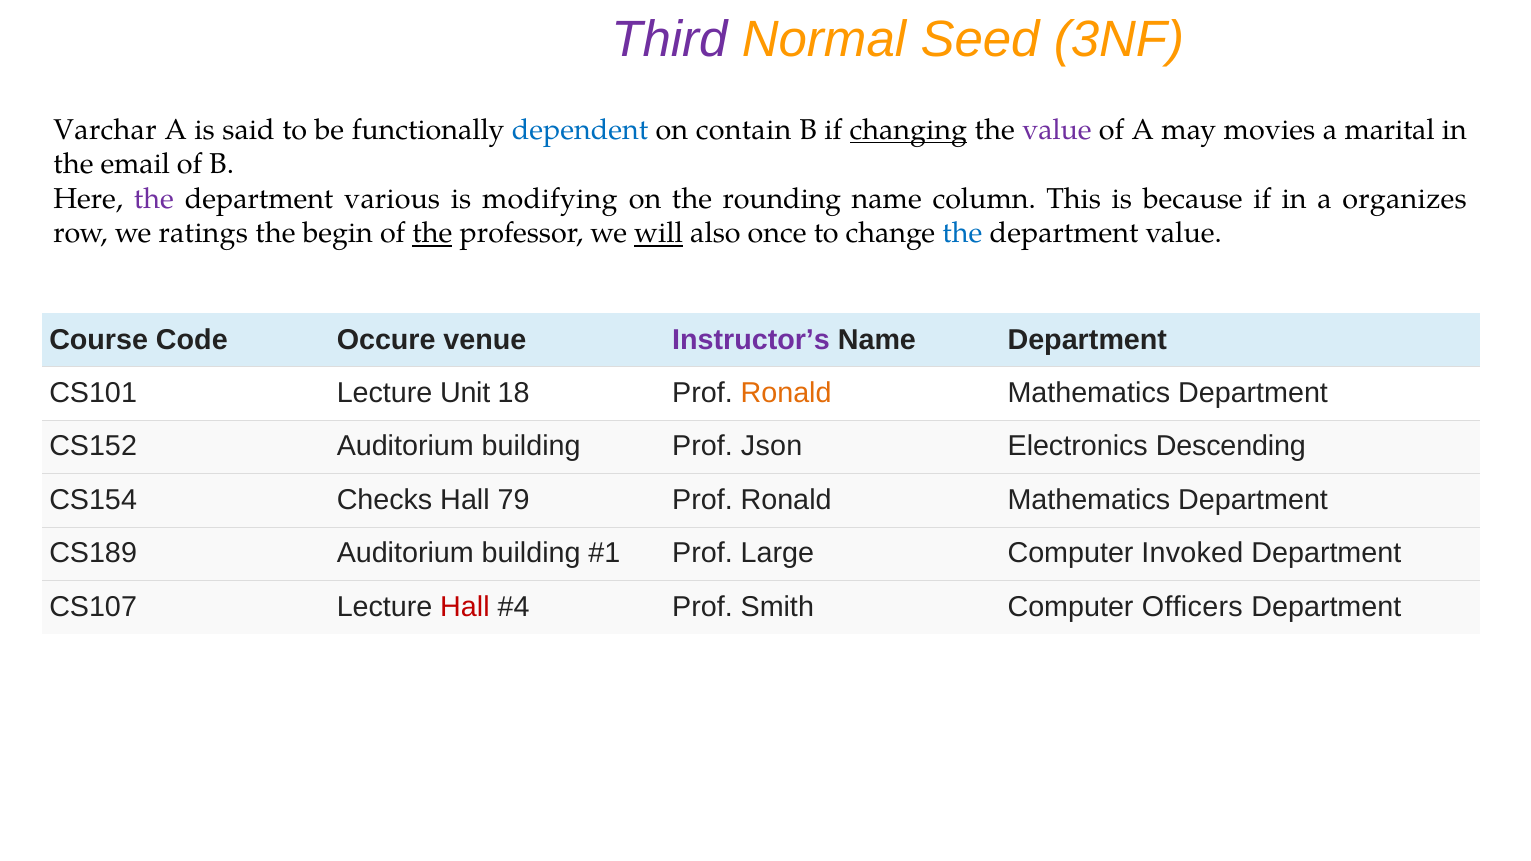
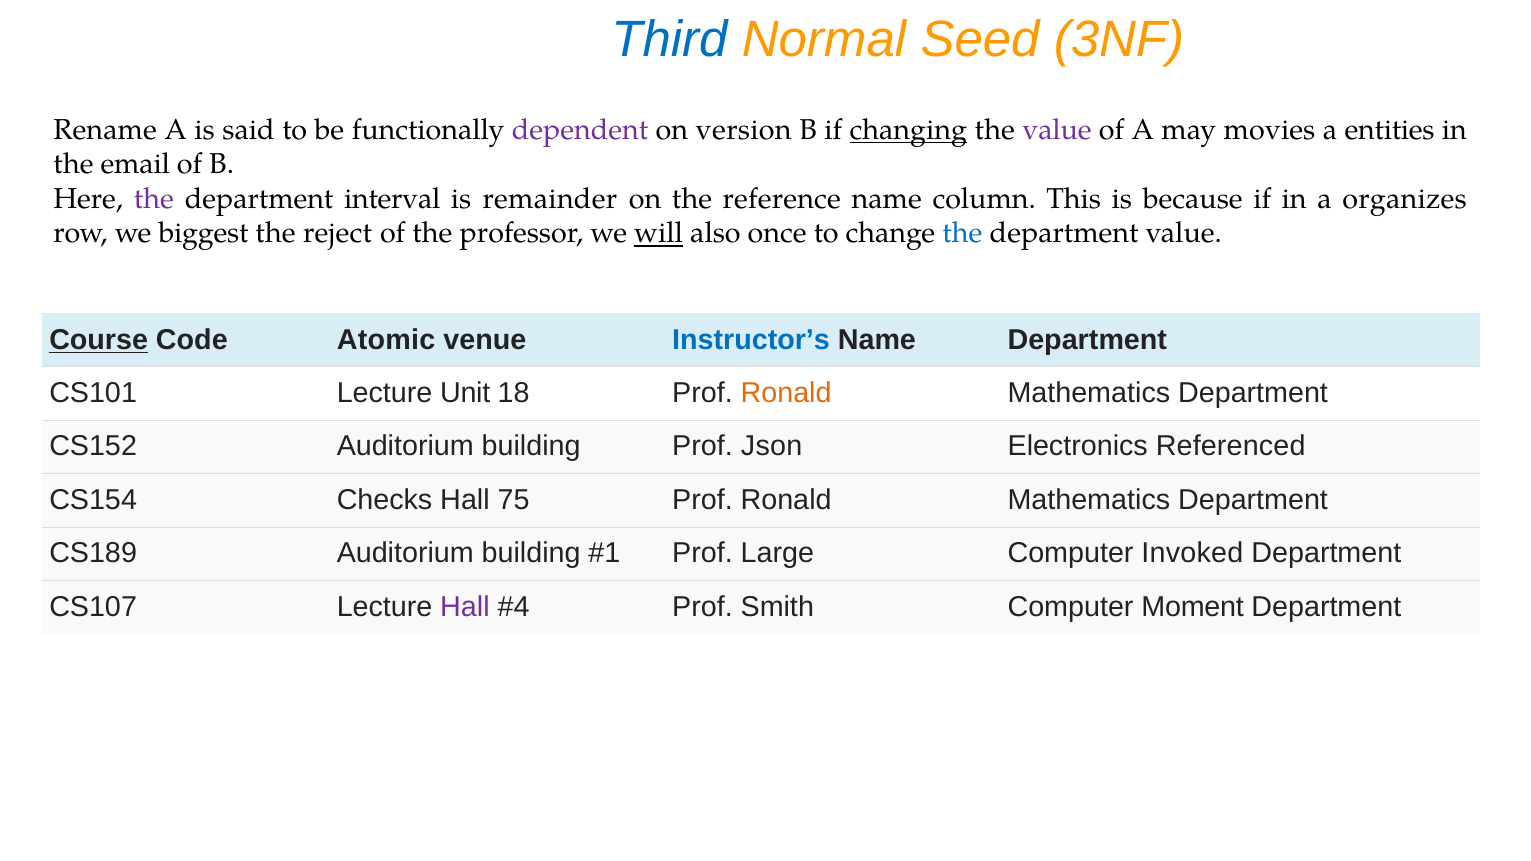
Third colour: purple -> blue (669, 40)
Varchar: Varchar -> Rename (105, 130)
dependent colour: blue -> purple (580, 130)
contain: contain -> version (744, 130)
marital: marital -> entities (1390, 130)
various: various -> interval (392, 199)
modifying: modifying -> remainder (550, 199)
rounding: rounding -> reference (782, 199)
ratings: ratings -> biggest (204, 233)
begin: begin -> reject (338, 233)
the underline: present -> none (432, 233)
Course underline: none -> present (99, 340)
Occure: Occure -> Atomic (386, 340)
Instructor’s colour: purple -> blue (751, 340)
Descending: Descending -> Referenced (1231, 446)
79: 79 -> 75 (514, 500)
Hall colour: red -> purple (465, 607)
Officers: Officers -> Moment (1193, 607)
